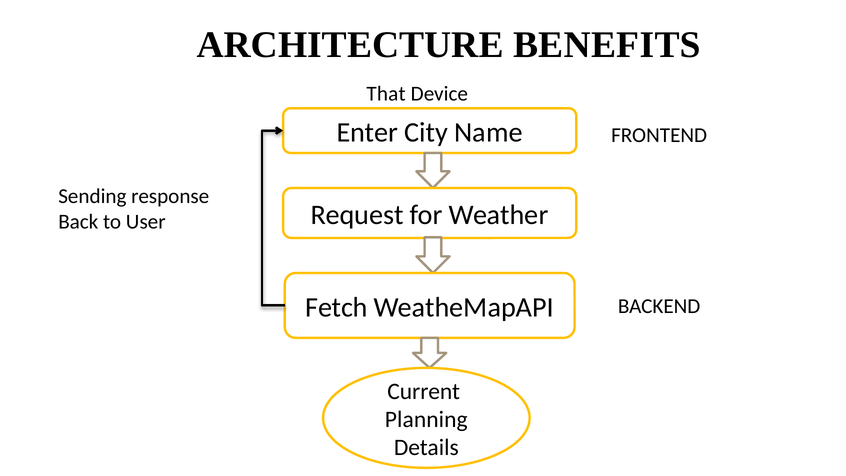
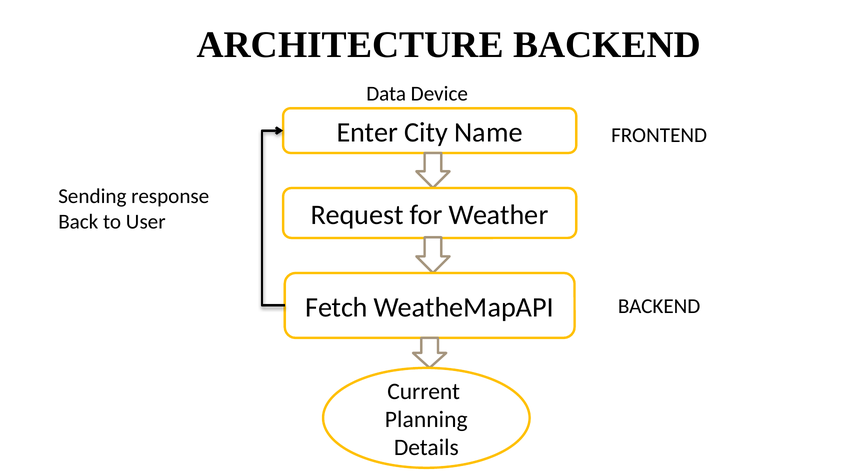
ARCHITECTURE BENEFITS: BENEFITS -> BACKEND (607, 45)
That: That -> Data (386, 94)
